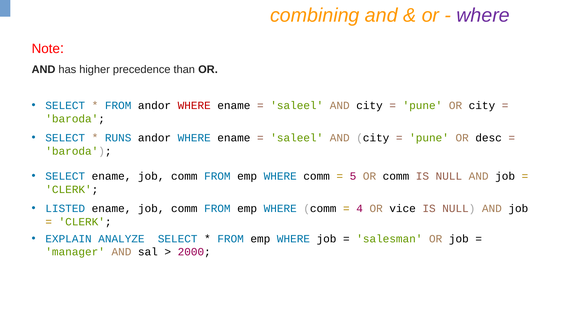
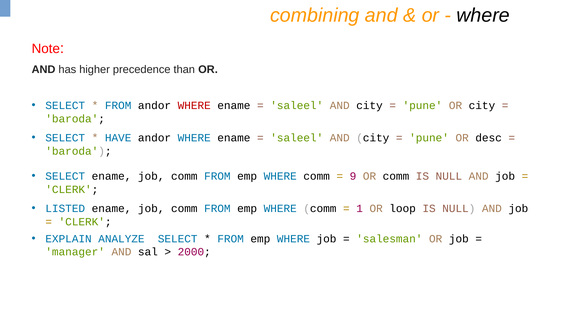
where colour: purple -> black (483, 15)
RUNS: RUNS -> HAVE (118, 138)
5: 5 -> 9 (353, 176)
4: 4 -> 1 (360, 208)
vice: vice -> loop (403, 208)
